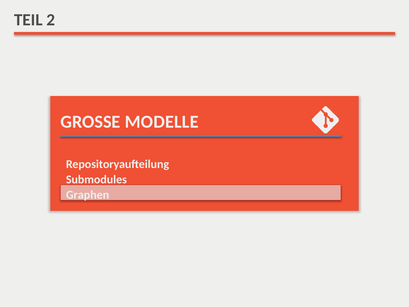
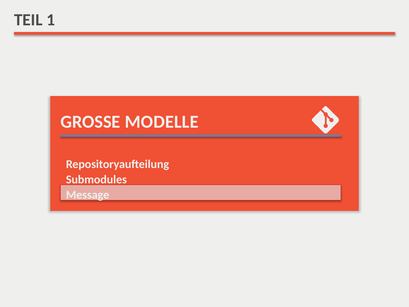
2: 2 -> 1 (51, 20)
Graphen: Graphen -> Message (88, 195)
